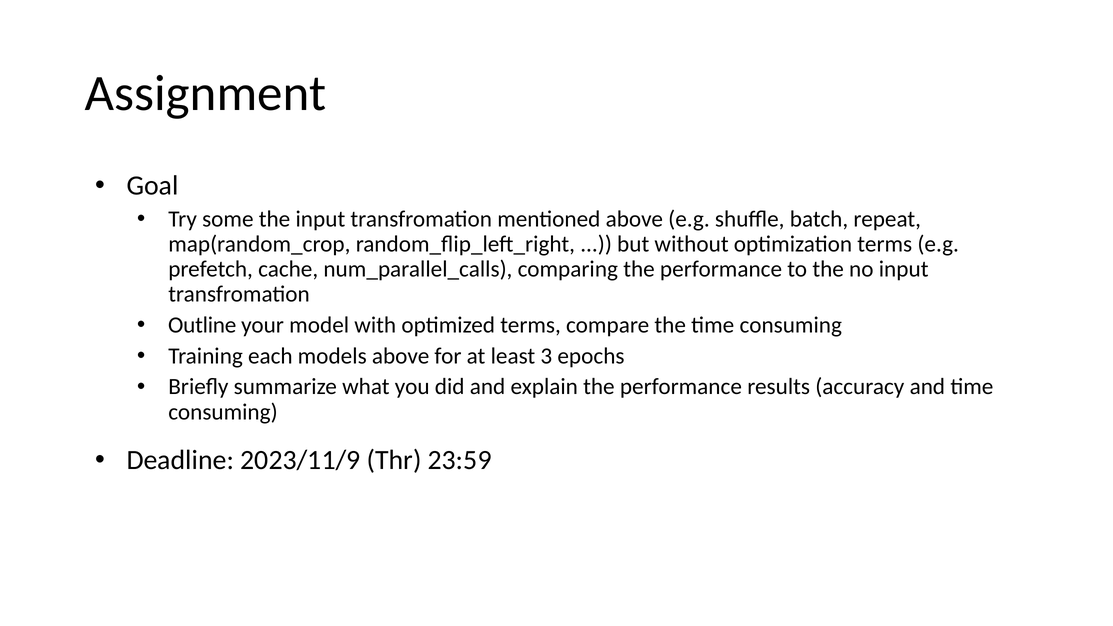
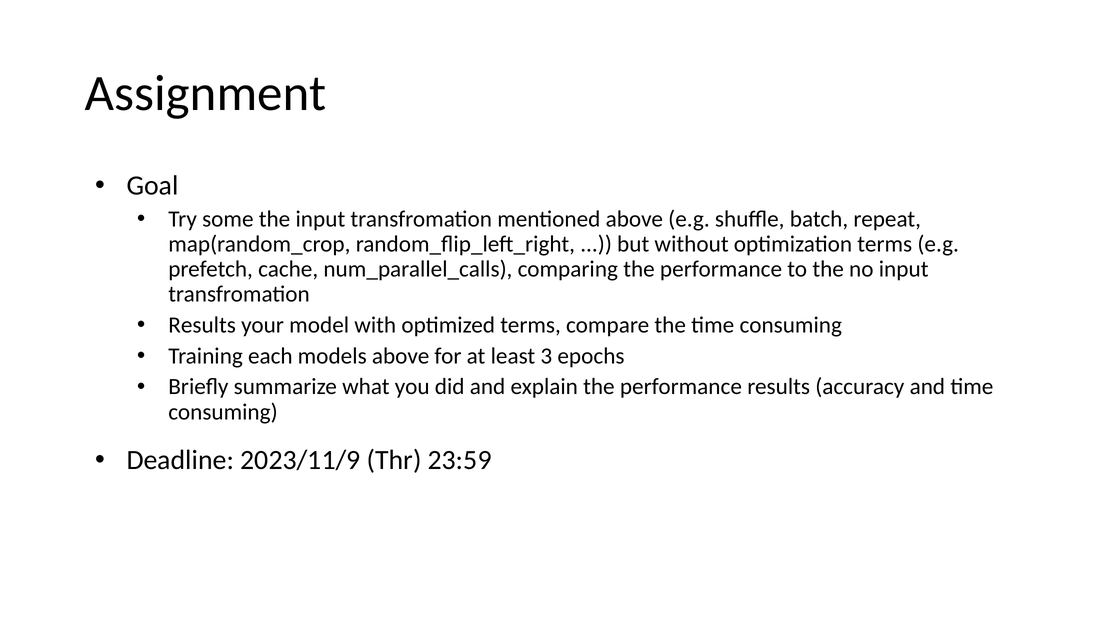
Outline: Outline -> Results (202, 325)
